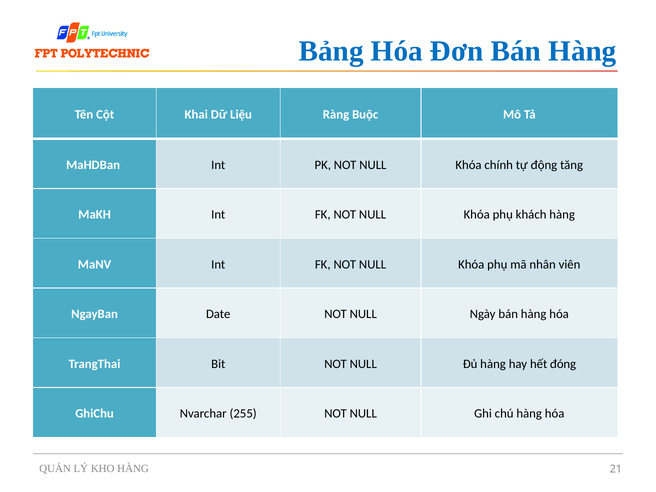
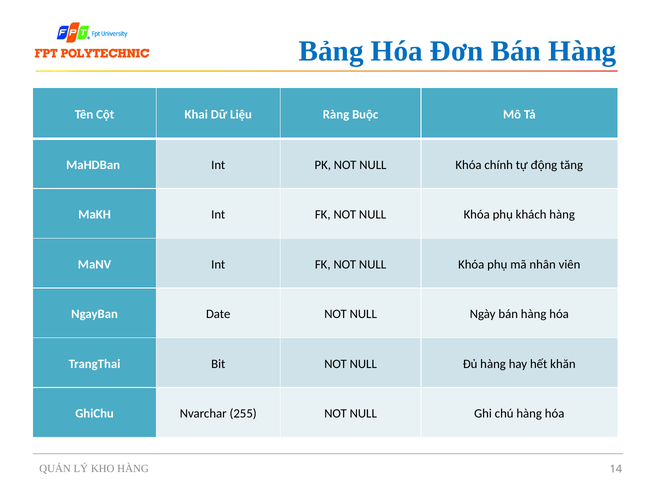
đóng: đóng -> khăn (563, 364)
21: 21 -> 14 (616, 469)
